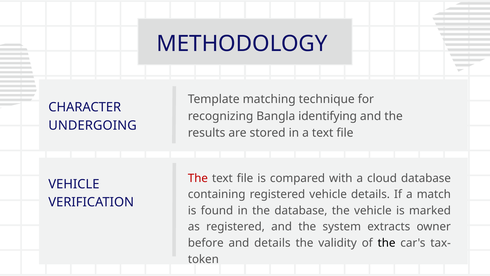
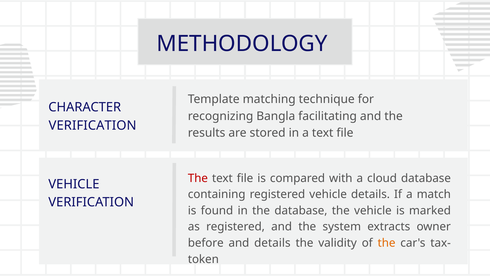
identifying: identifying -> facilitating (328, 116)
UNDERGOING: UNDERGOING -> VERIFICATION (93, 125)
the colour: black -> orange (387, 243)
